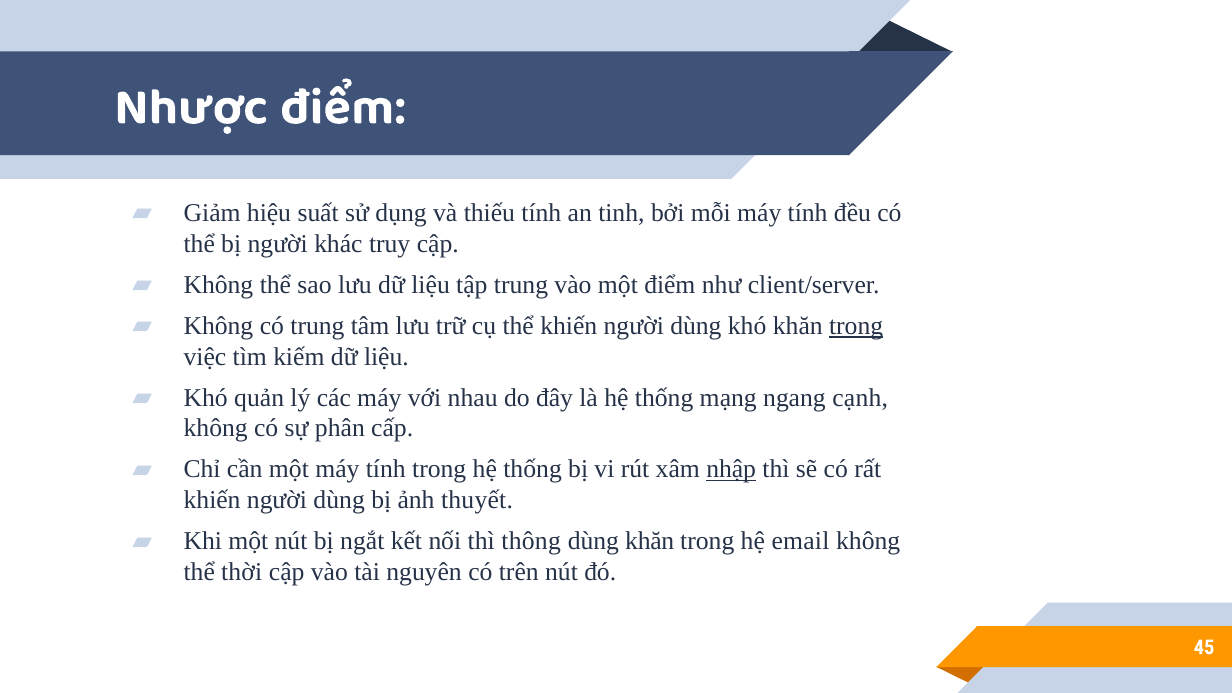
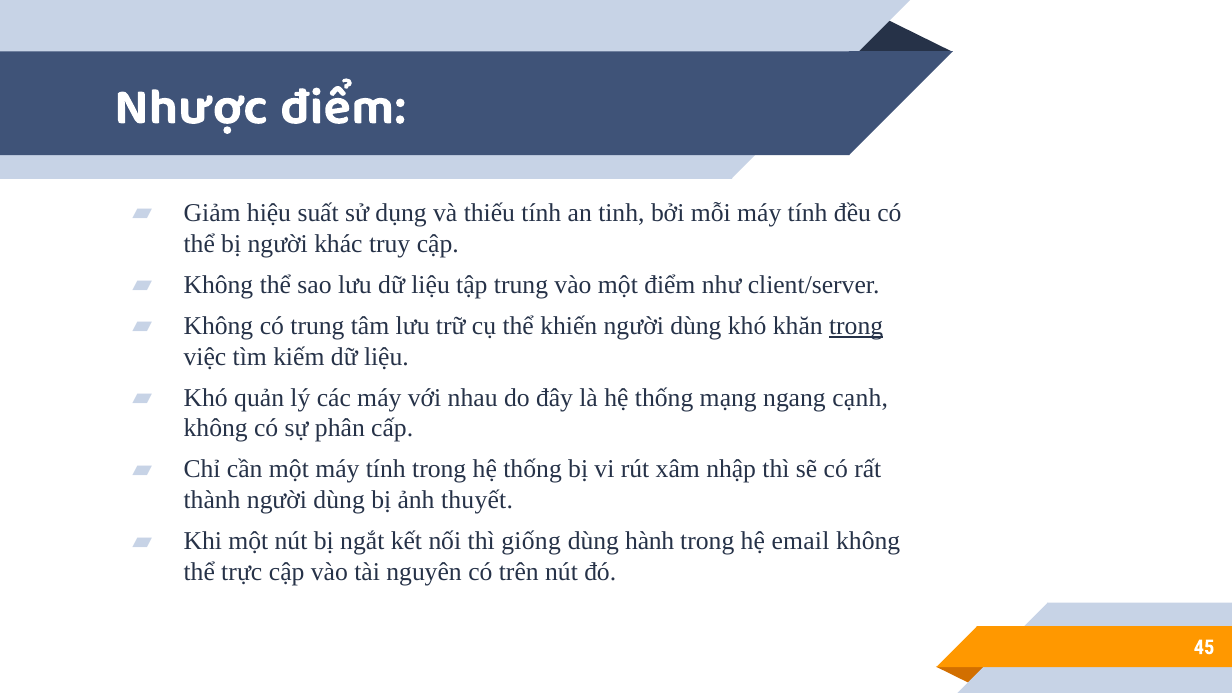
nhập underline: present -> none (731, 470)
khiến: khiến -> thành (212, 500)
thông: thông -> giống (531, 541)
dùng khăn: khăn -> hành (650, 541)
thời: thời -> trực (242, 572)
